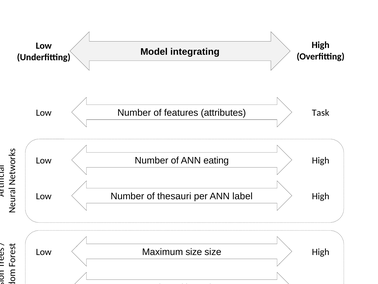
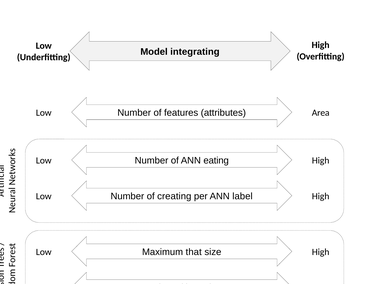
Task: Task -> Area (321, 113)
thesauri: thesauri -> creating (174, 196)
Maximum size: size -> that (194, 252)
